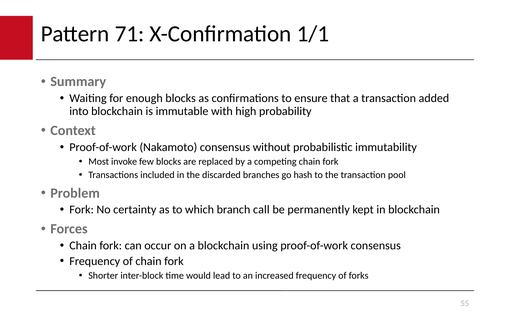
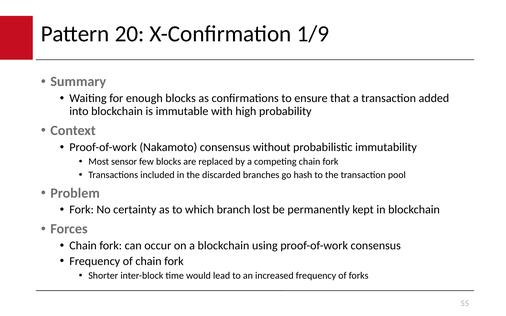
71: 71 -> 20 (130, 34)
1/1: 1/1 -> 1/9 (313, 34)
invoke: invoke -> sensor (124, 162)
call: call -> lost (261, 210)
